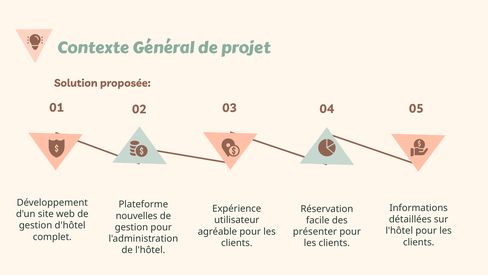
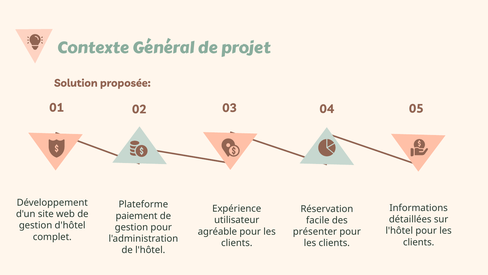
nouvelles: nouvelles -> paiement (137, 215)
